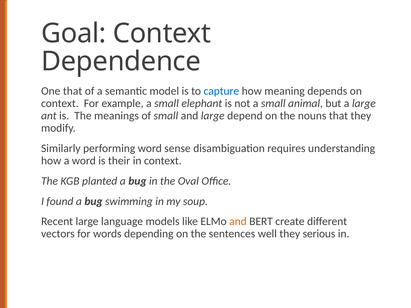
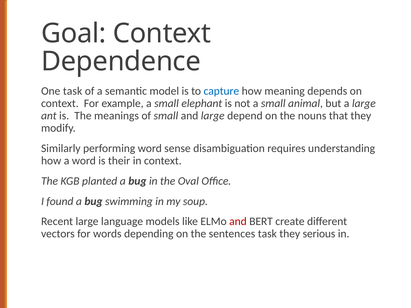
One that: that -> task (73, 91)
and colour: orange -> red (238, 222)
sentences well: well -> task (267, 234)
